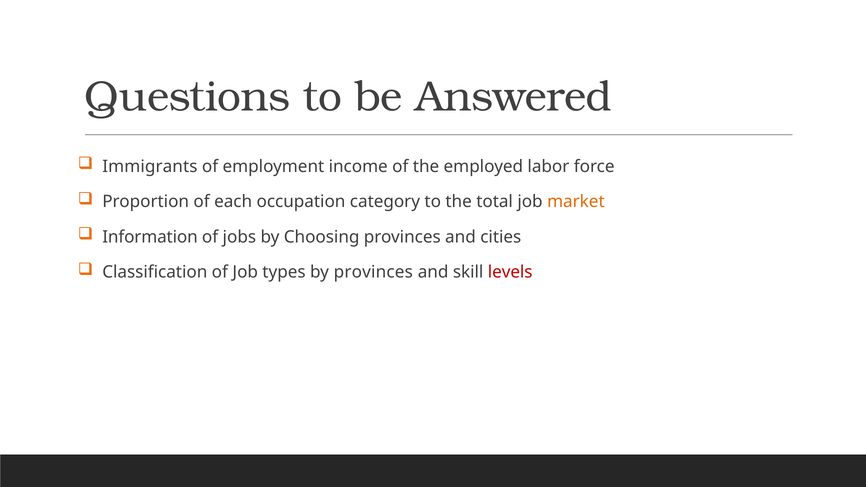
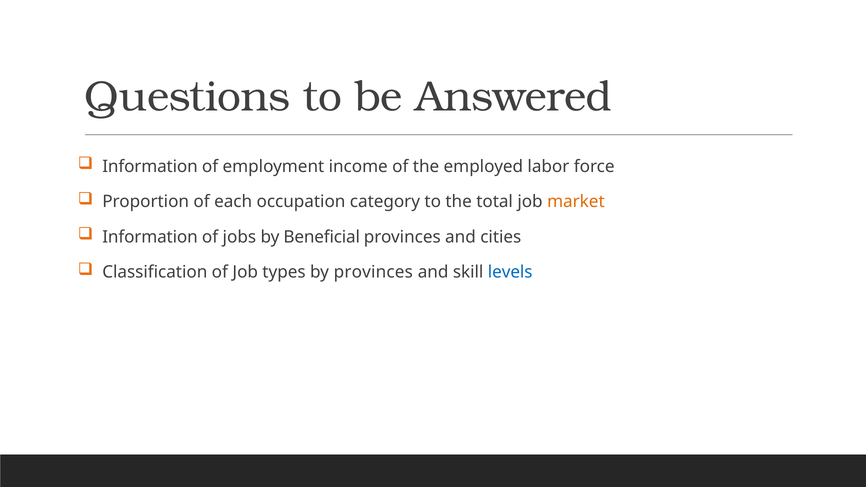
Immigrants: Immigrants -> Information (150, 167)
Choosing: Choosing -> Beneficial (322, 237)
levels colour: red -> blue (510, 272)
